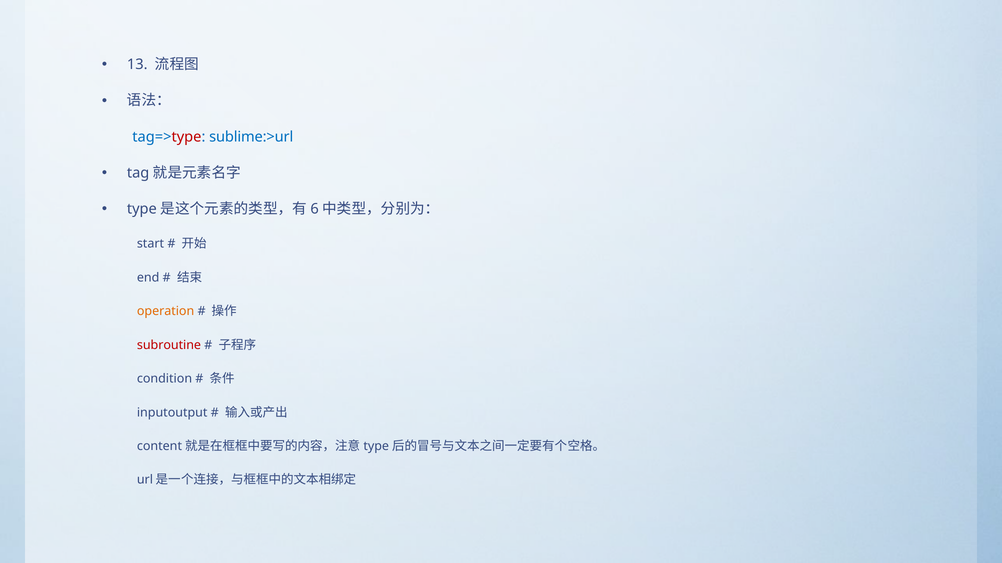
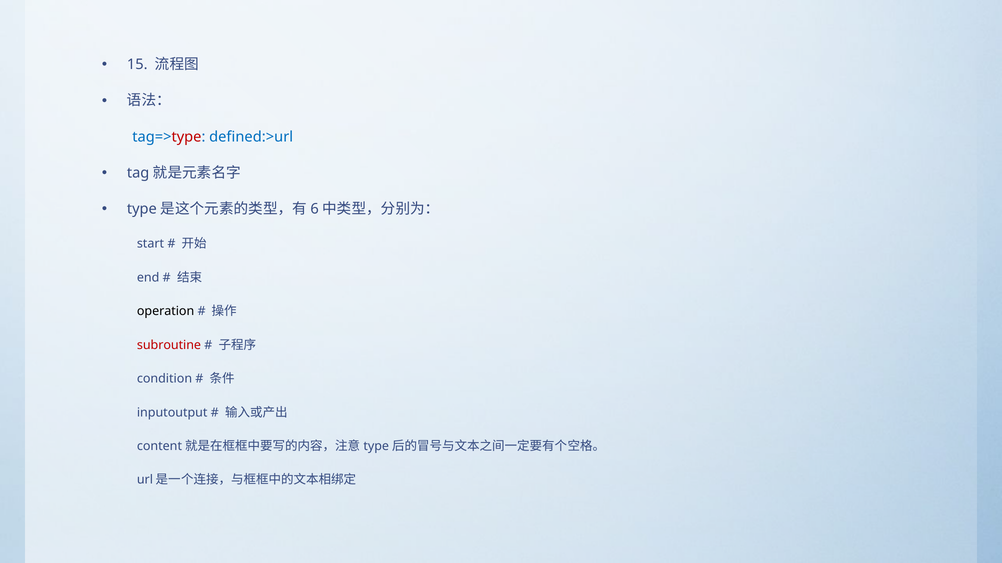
13: 13 -> 15 (137, 65)
sublime:>url: sublime:>url -> defined:>url (251, 137)
operation colour: orange -> black (166, 312)
